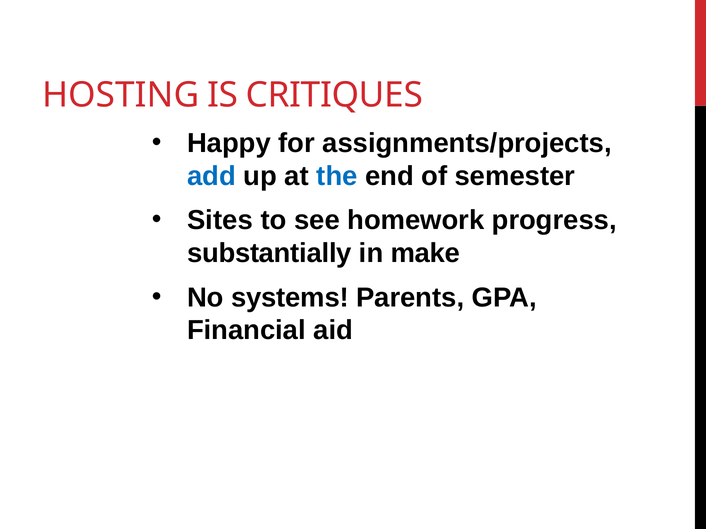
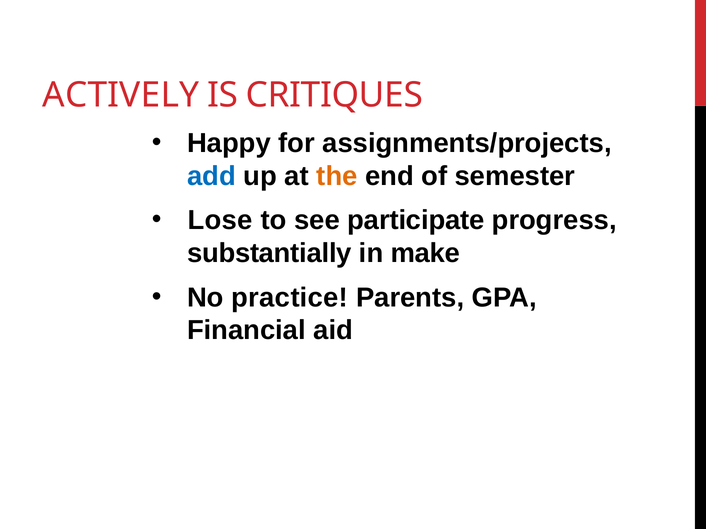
HOSTING: HOSTING -> ACTIVELY (121, 95)
the colour: blue -> orange (337, 176)
Sites: Sites -> Lose (220, 221)
homework: homework -> participate (416, 221)
systems: systems -> practice (290, 298)
